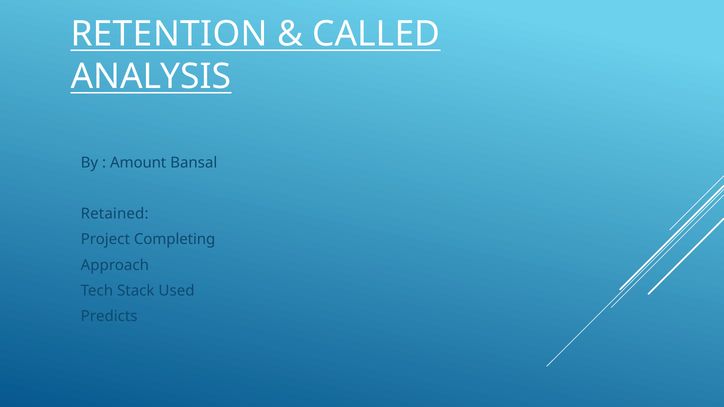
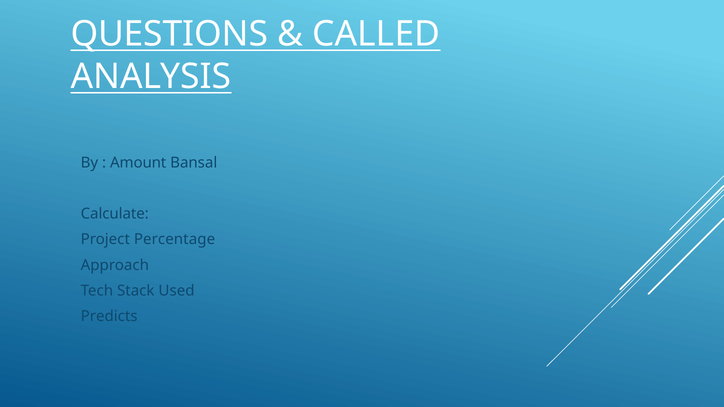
RETENTION: RETENTION -> QUESTIONS (169, 34)
Retained: Retained -> Calculate (115, 214)
Completing: Completing -> Percentage (175, 240)
